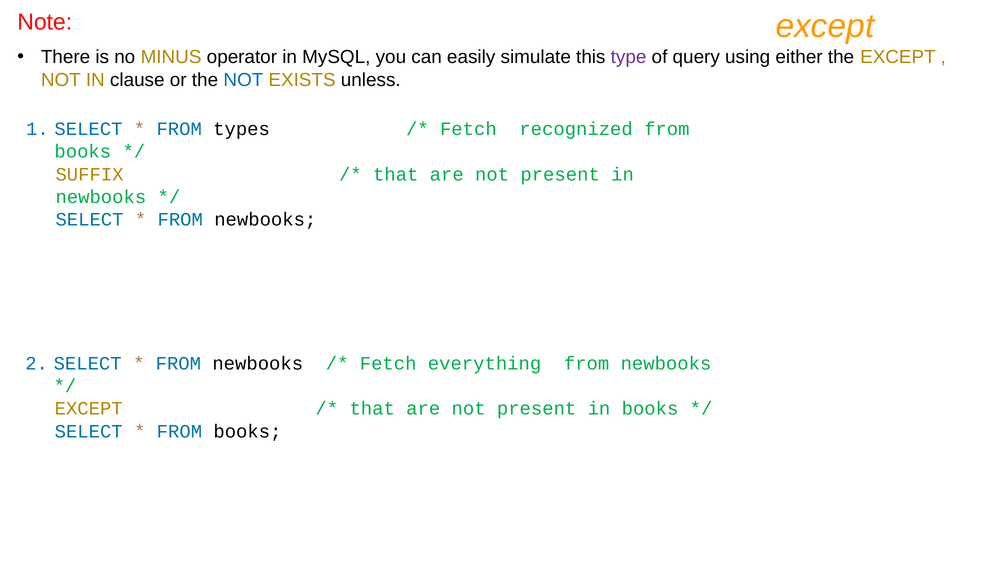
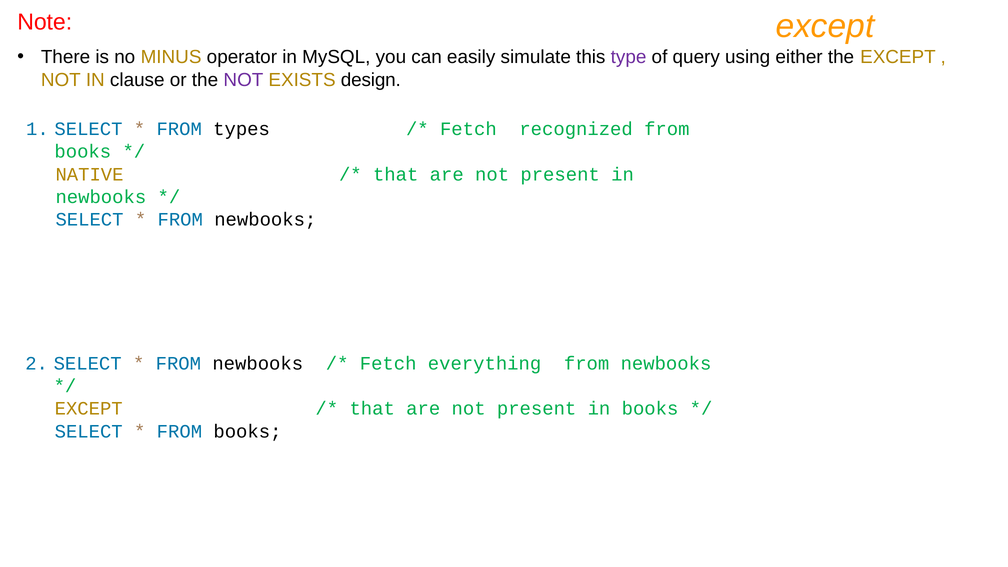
NOT colour: blue -> purple (243, 80)
unless: unless -> design (371, 80)
SUFFIX: SUFFIX -> NATIVE (90, 174)
